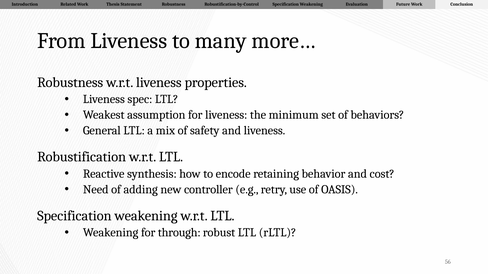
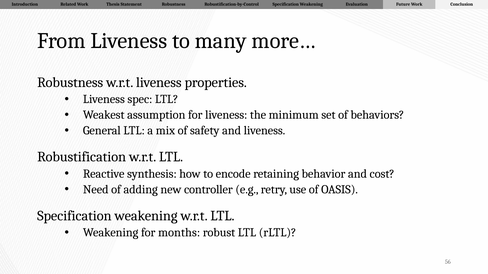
through: through -> months (179, 233)
